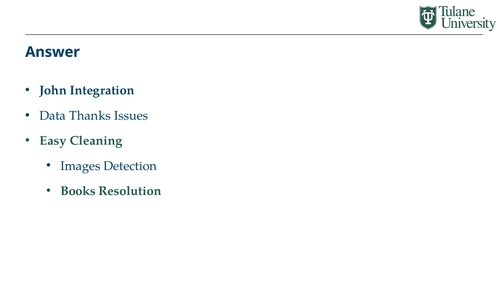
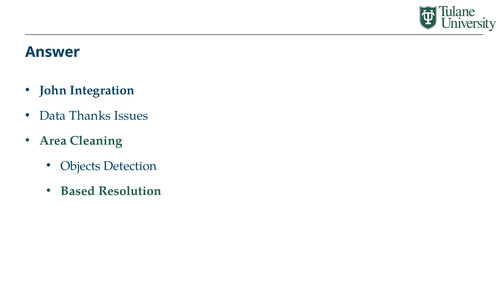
Easy: Easy -> Area (53, 141)
Images: Images -> Objects (80, 166)
Books: Books -> Based (78, 191)
